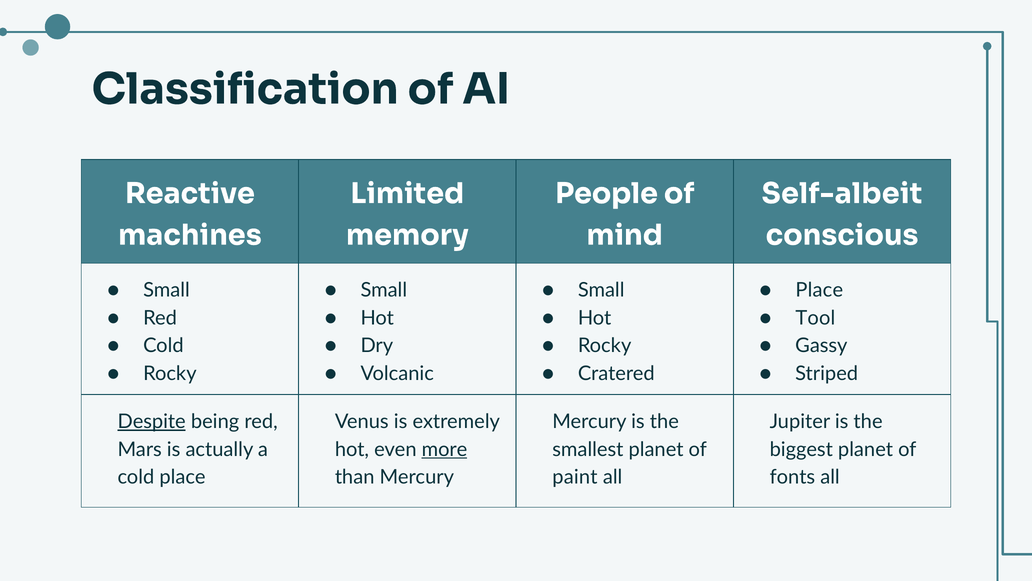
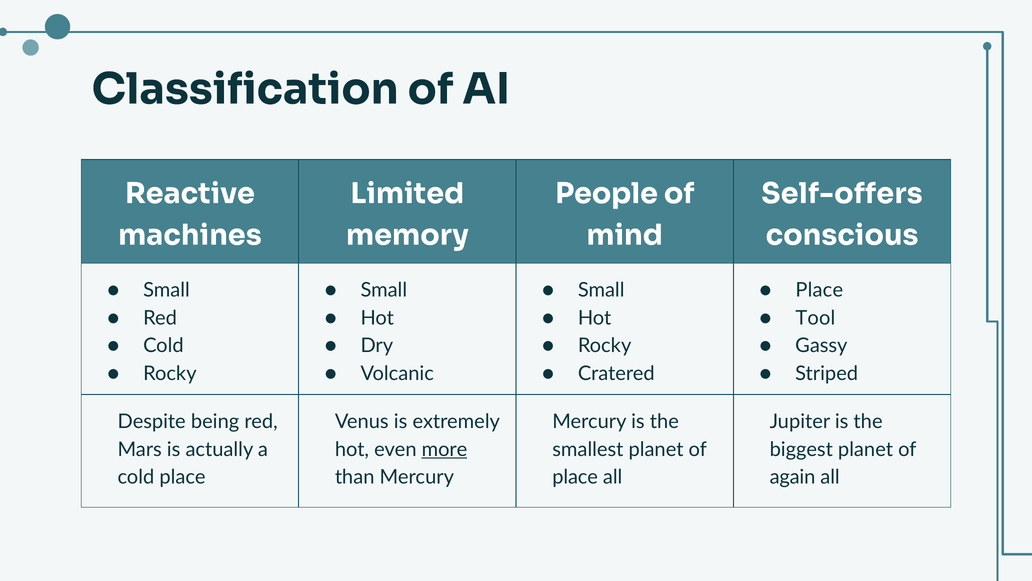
Self-albeit: Self-albeit -> Self-offers (842, 193)
Despite underline: present -> none (152, 421)
paint: paint -> place (575, 477)
fonts: fonts -> again (792, 477)
